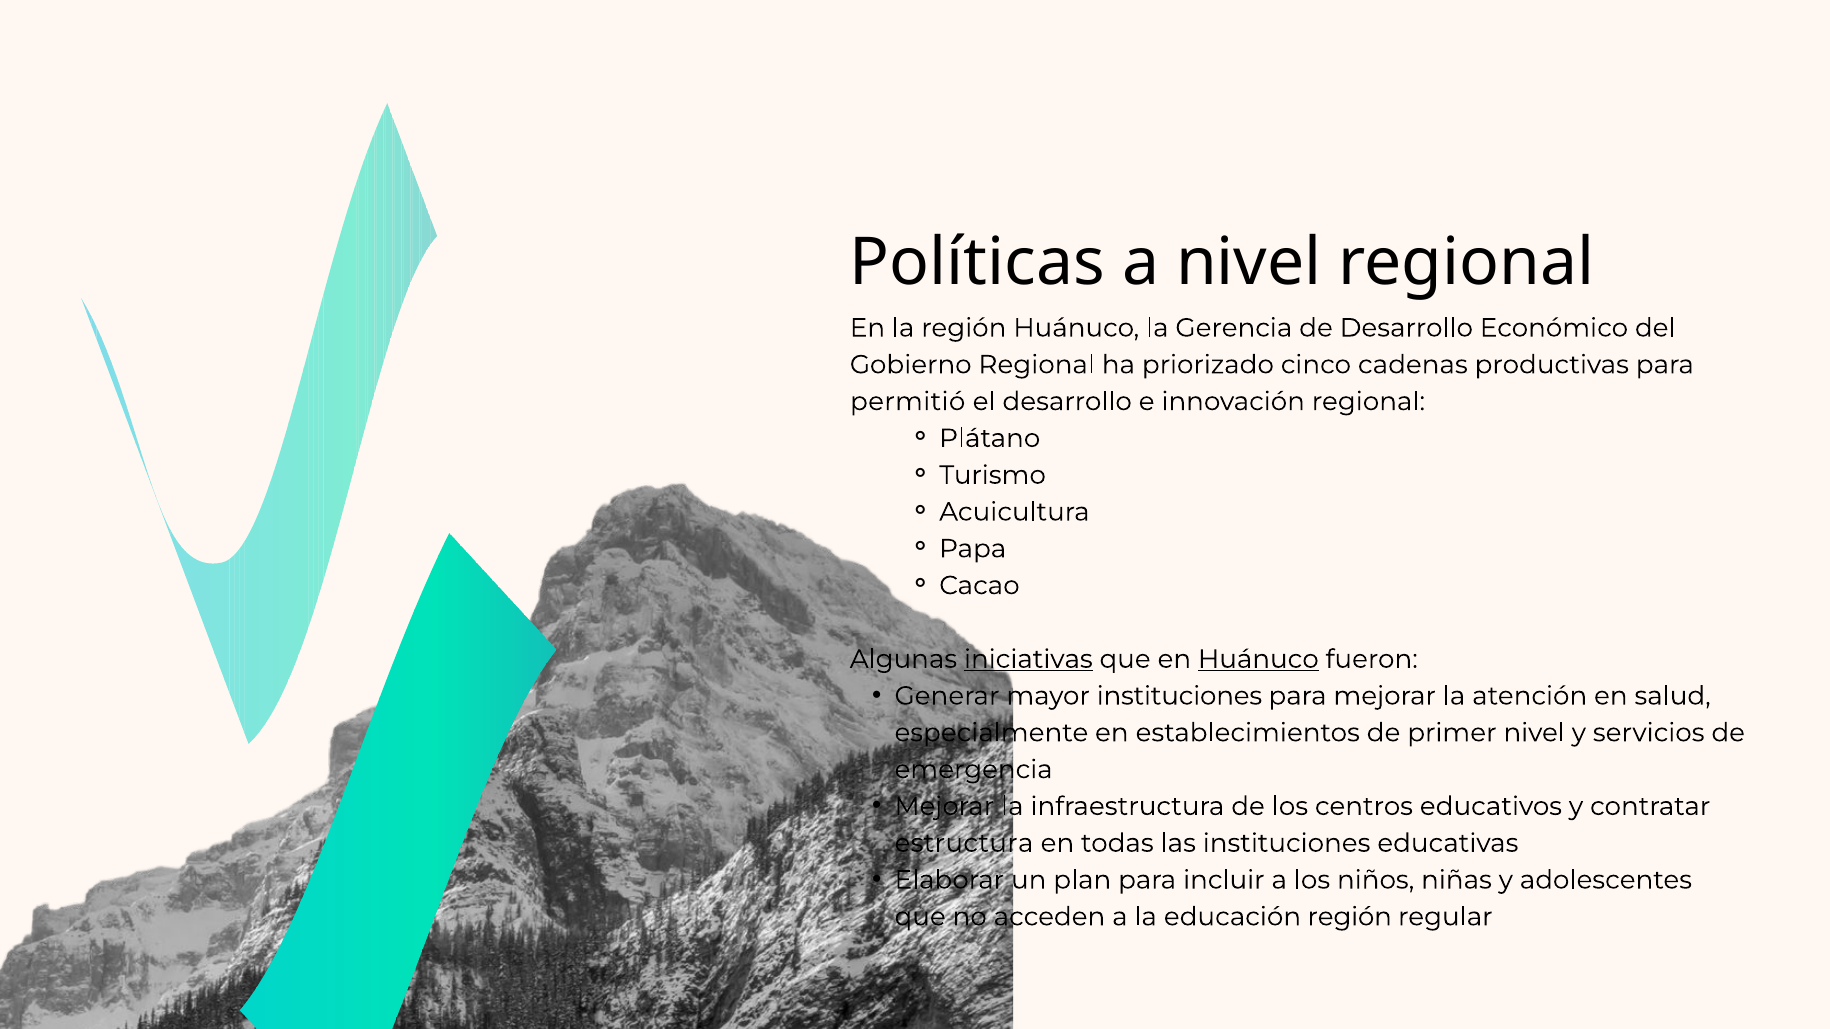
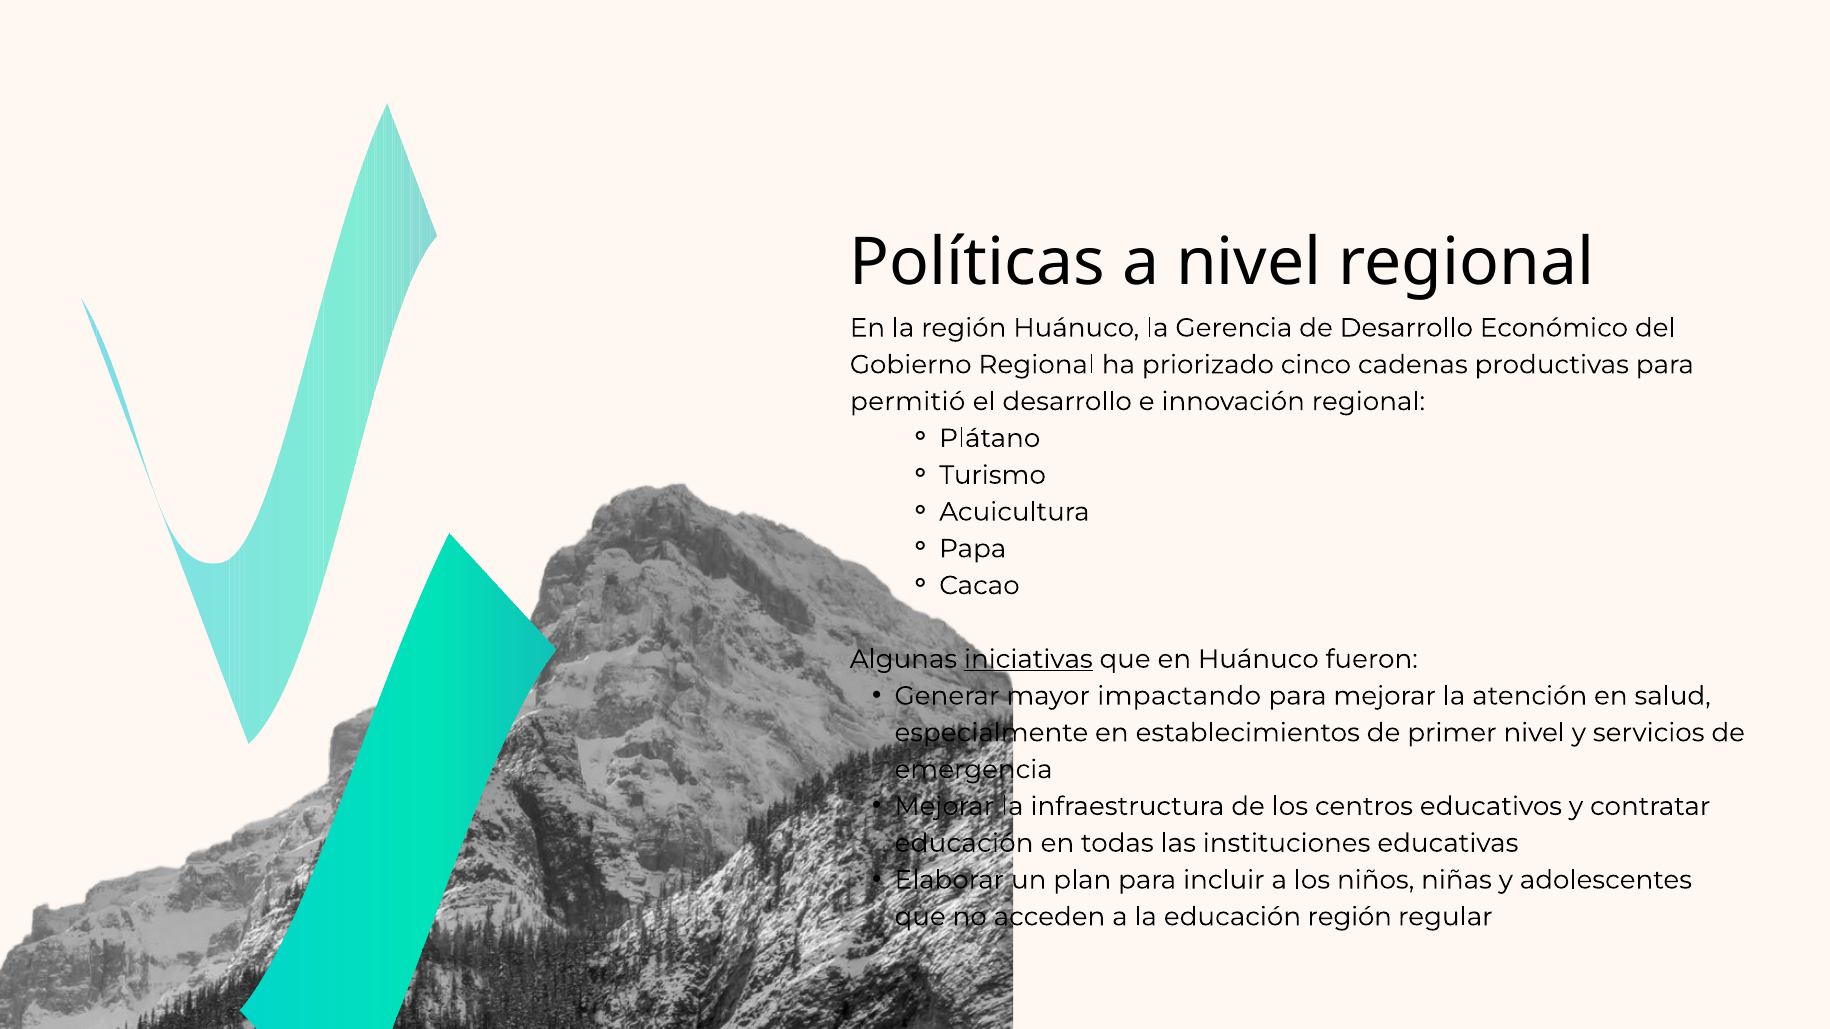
Huánuco underline: present -> none (1258, 659)
mayor instituciones: instituciones -> impactando (1179, 696)
estructura: estructura -> educación (964, 843)
